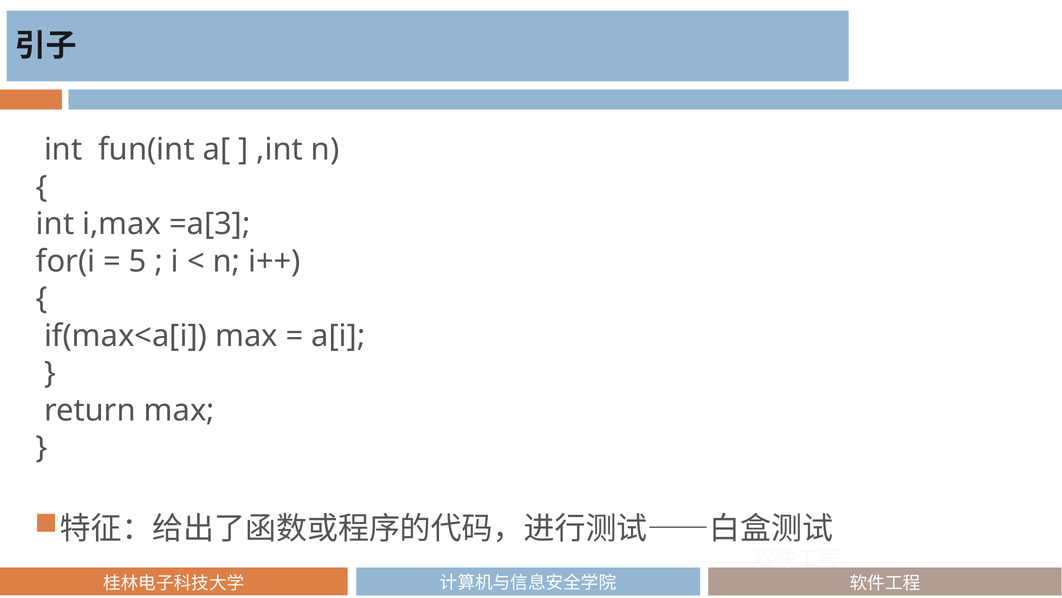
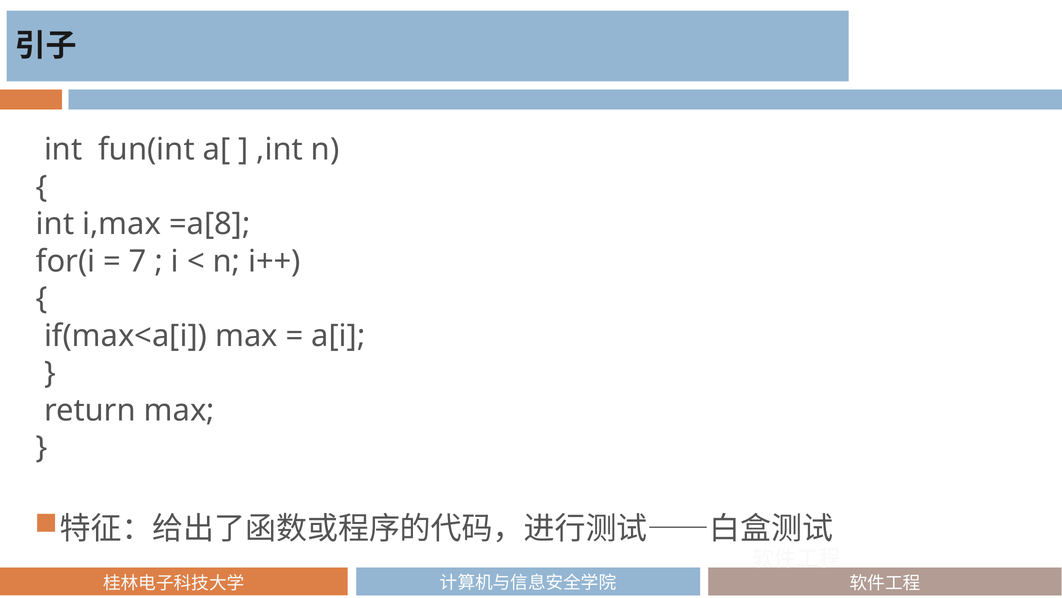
=a[3: =a[3 -> =a[8 (210, 224)
5: 5 -> 7 (138, 261)
